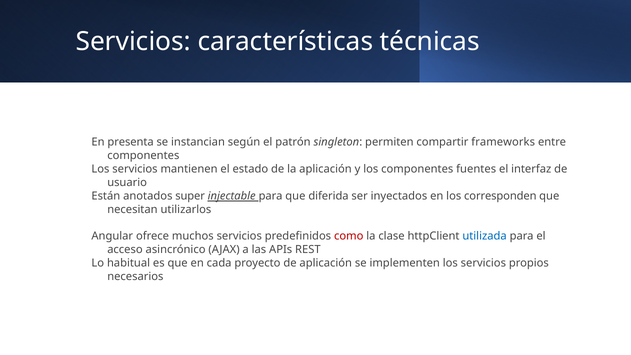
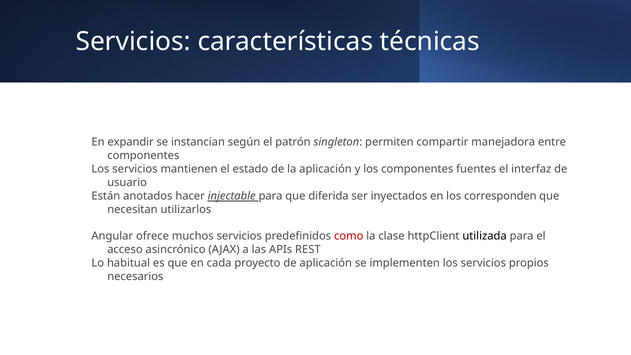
presenta: presenta -> expandir (131, 142)
frameworks: frameworks -> manejadora (503, 142)
super: super -> hacer (190, 196)
utilizada colour: blue -> black (485, 236)
